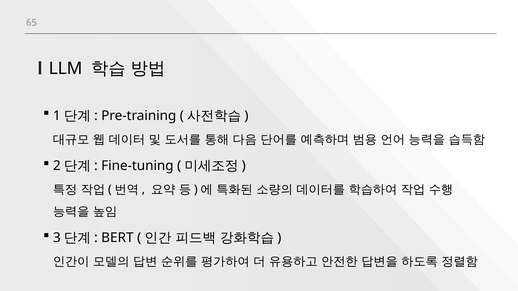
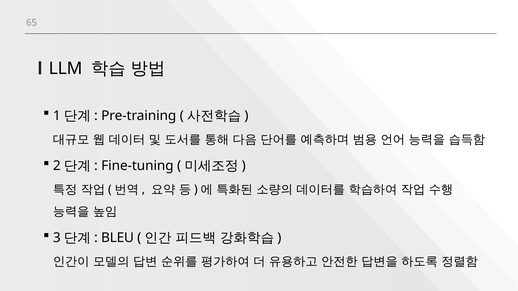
BERT: BERT -> BLEU (118, 238)
